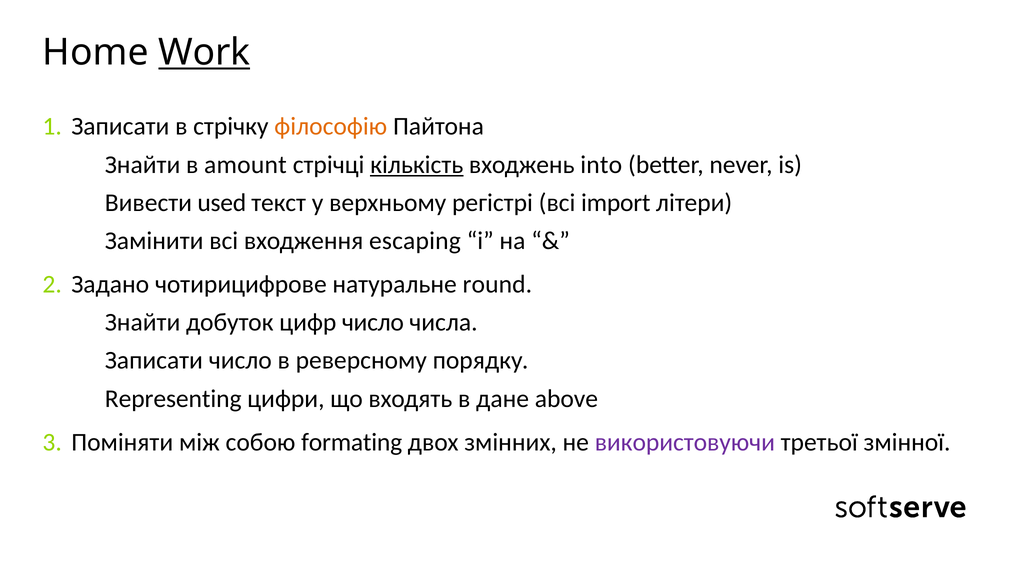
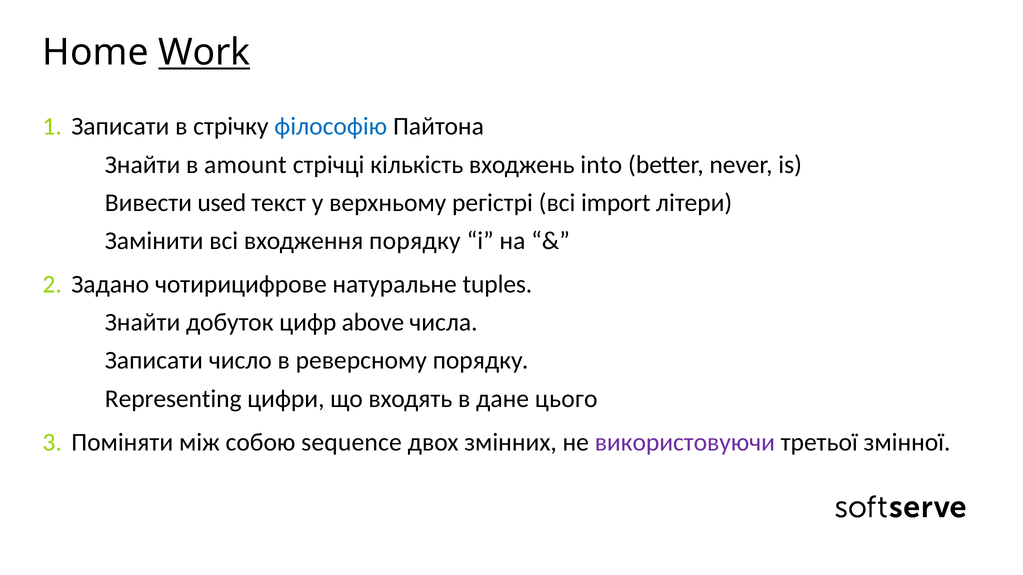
філософію colour: orange -> blue (331, 127)
кількість underline: present -> none (417, 165)
входження escaping: escaping -> порядку (415, 241)
round: round -> tuples (497, 284)
цифр число: число -> above (373, 323)
above: above -> цього (566, 399)
formating: formating -> sequence (352, 442)
